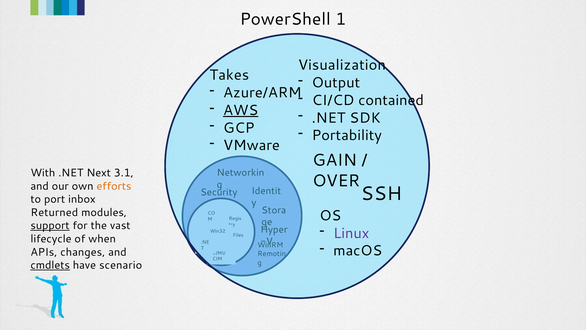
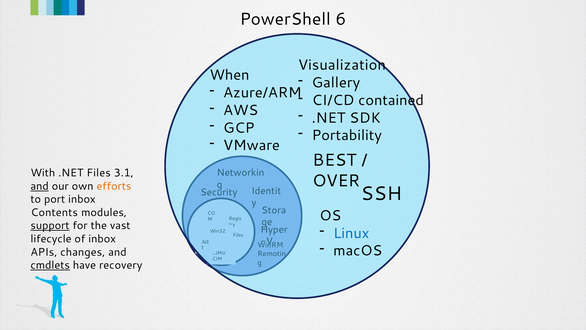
1: 1 -> 6 (341, 19)
Takes: Takes -> When (229, 75)
Output: Output -> Gallery (336, 83)
AWS underline: present -> none (241, 110)
GAIN: GAIN -> BEST (335, 160)
.NET Next: Next -> Files (99, 173)
and underline: none -> present (40, 186)
Returned: Returned -> Contents (54, 212)
Linux colour: purple -> blue (351, 233)
of when: when -> inbox (102, 239)
scenario: scenario -> recovery (121, 265)
